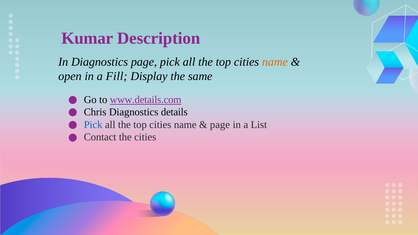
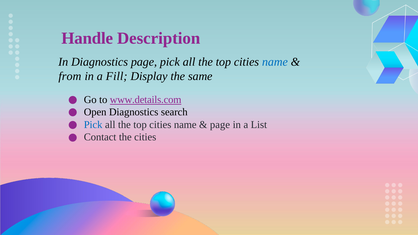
Kumar: Kumar -> Handle (87, 38)
name colour: orange -> blue (275, 62)
open: open -> from (70, 76)
Chris: Chris -> Open (95, 112)
details: details -> search (174, 112)
